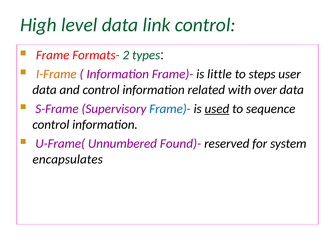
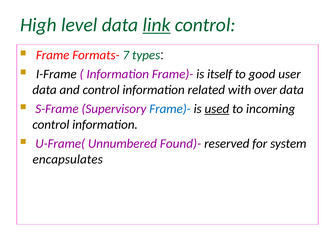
link underline: none -> present (157, 25)
2: 2 -> 7 (126, 55)
I-Frame colour: orange -> black (56, 74)
little: little -> itself (220, 74)
steps: steps -> good (262, 74)
sequence: sequence -> incoming (271, 109)
